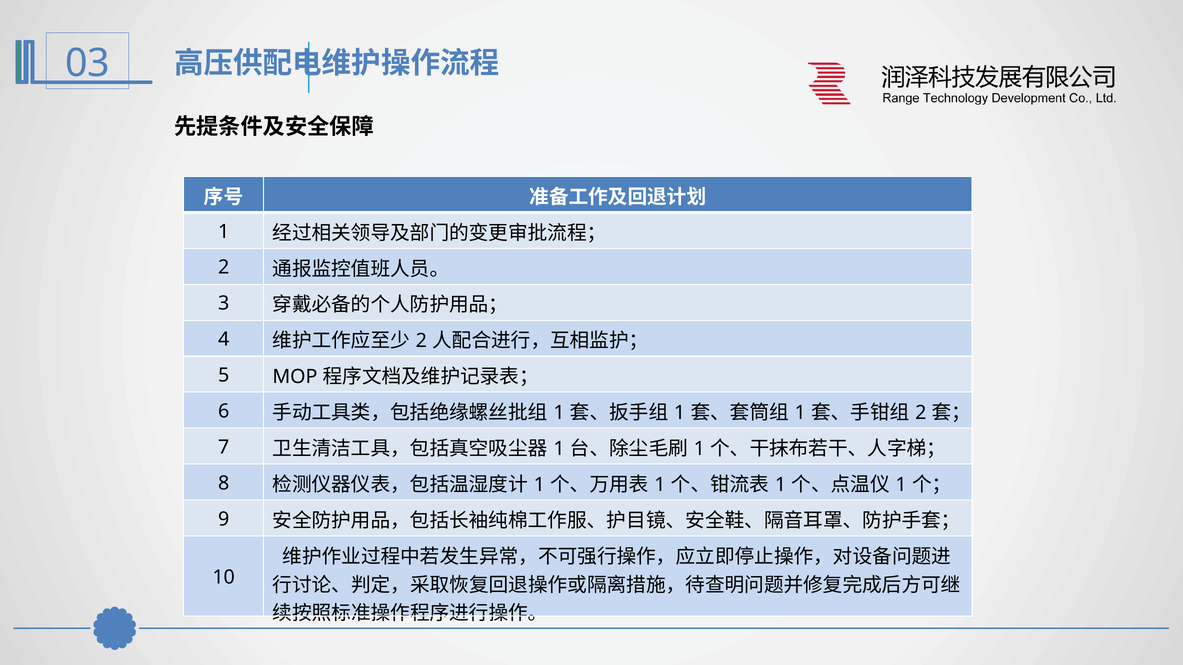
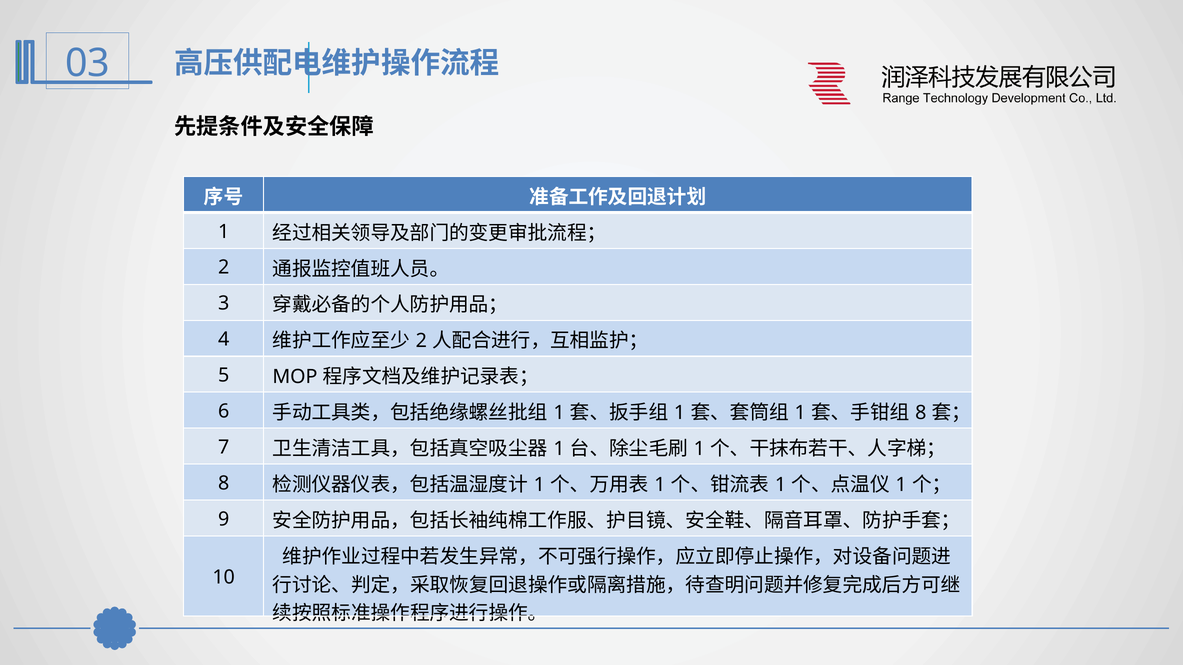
2: 2 -> 8 (921, 413)
